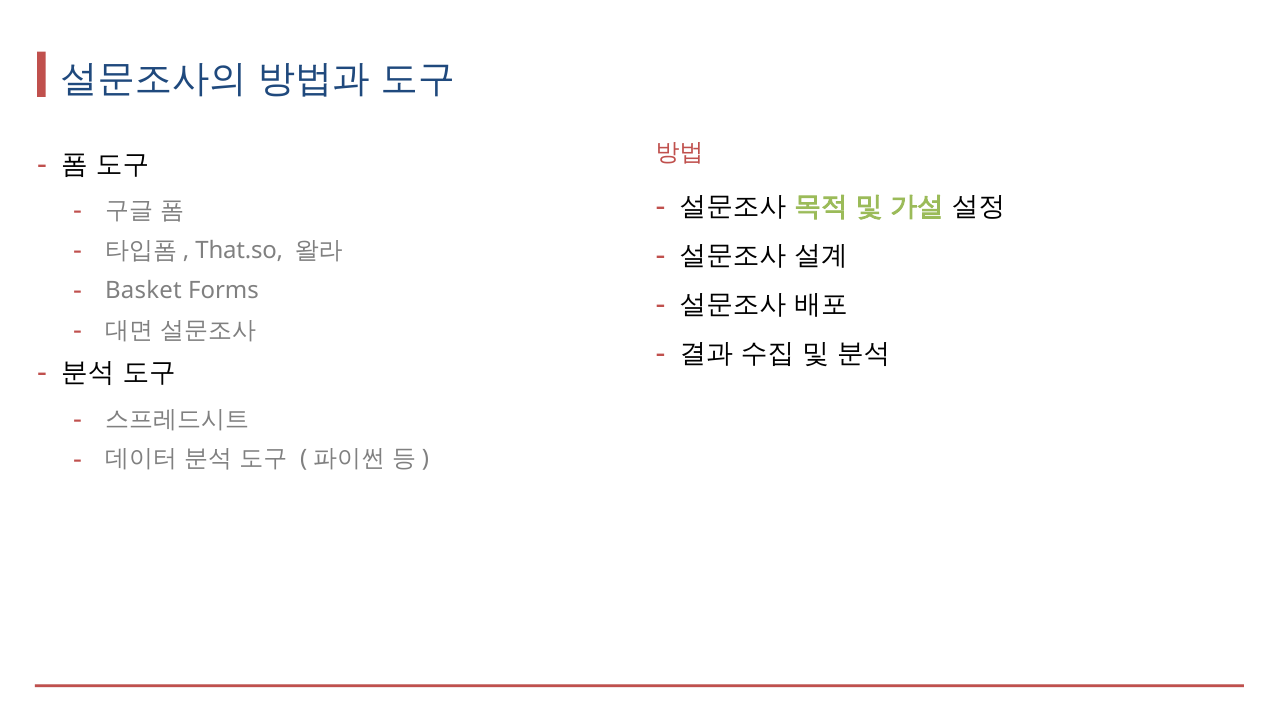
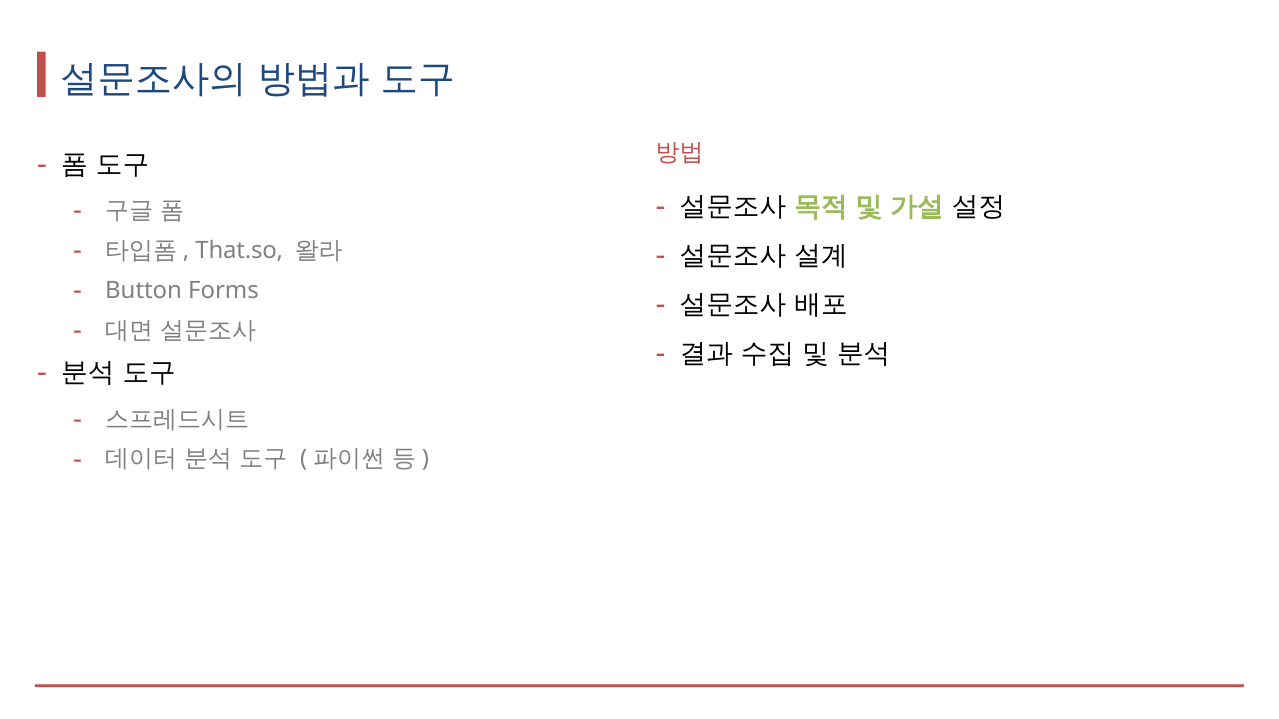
Basket: Basket -> Button (144, 291)
